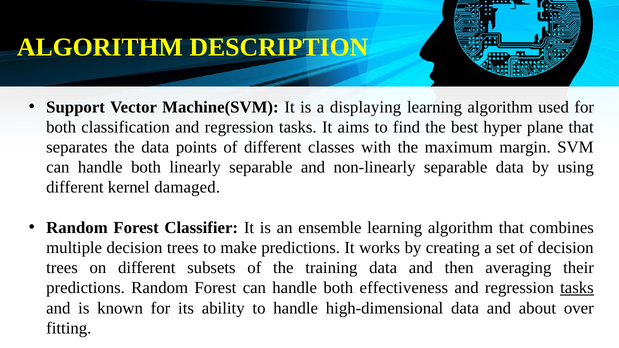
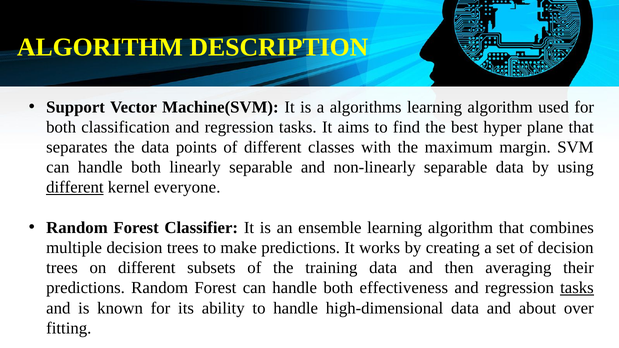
displaying: displaying -> algorithms (366, 107)
different underline: none -> present (75, 188)
damaged: damaged -> everyone (187, 188)
